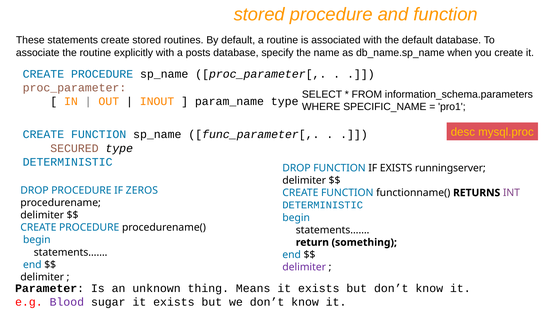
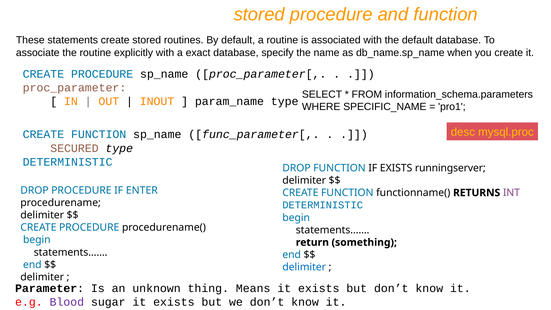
posts: posts -> exact (198, 53)
ZEROS: ZEROS -> ENTER (142, 190)
delimiter colour: purple -> blue (304, 267)
